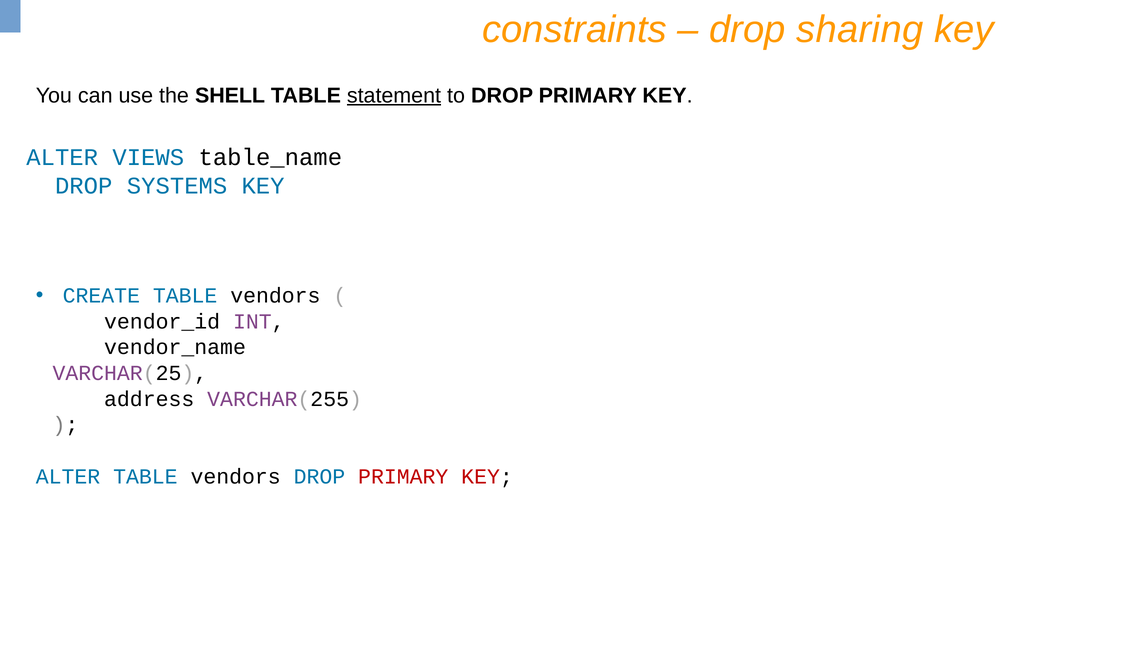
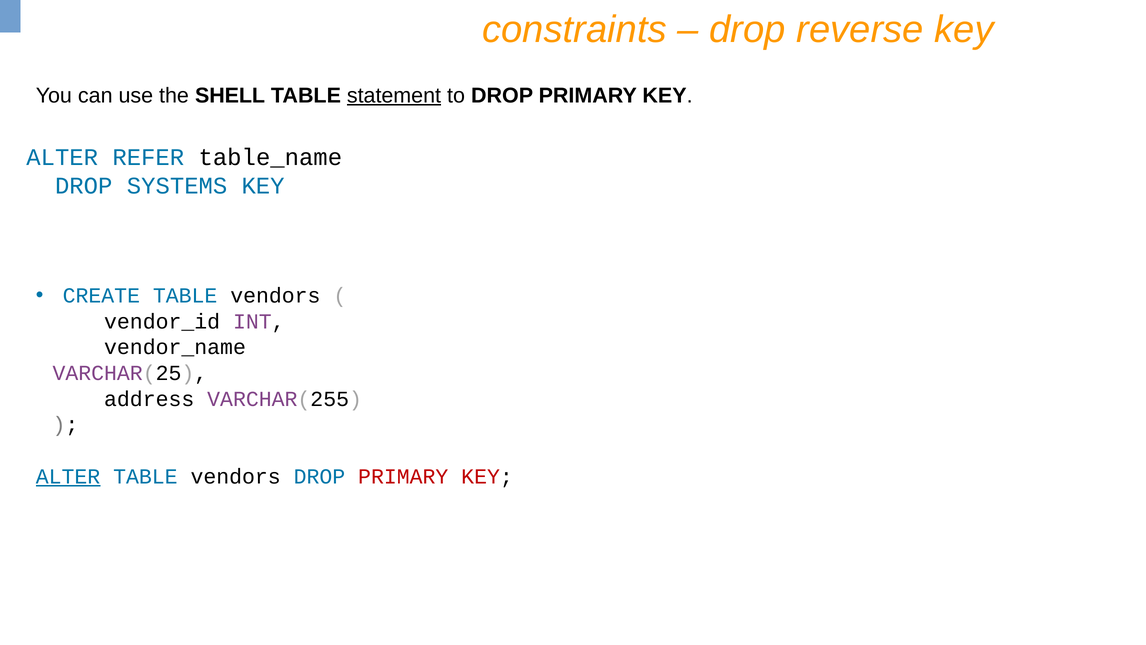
sharing: sharing -> reverse (860, 30)
VIEWS: VIEWS -> REFER (148, 157)
ALTER underline: none -> present (68, 476)
